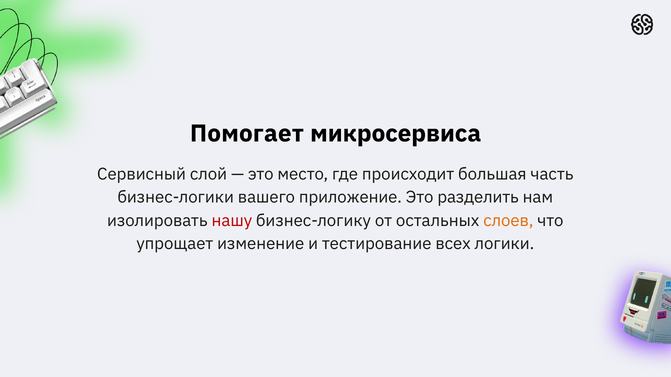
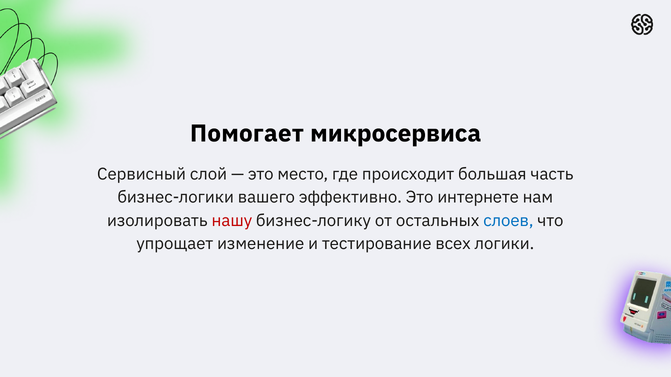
приложение: приложение -> эффективно (350, 198)
разделить: разделить -> интернете (478, 198)
слоев colour: orange -> blue (508, 221)
